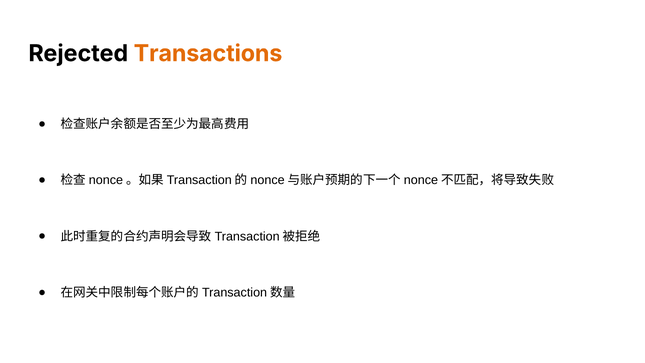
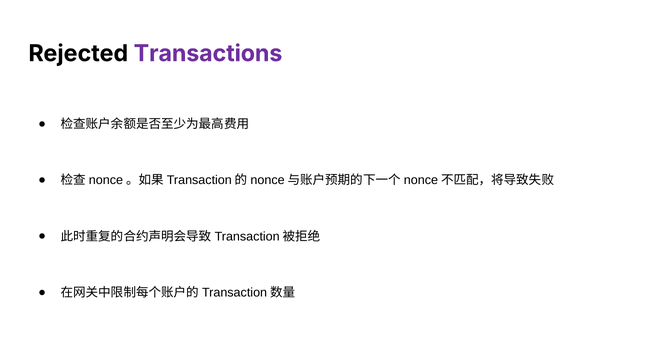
Transactions colour: orange -> purple (208, 53)
